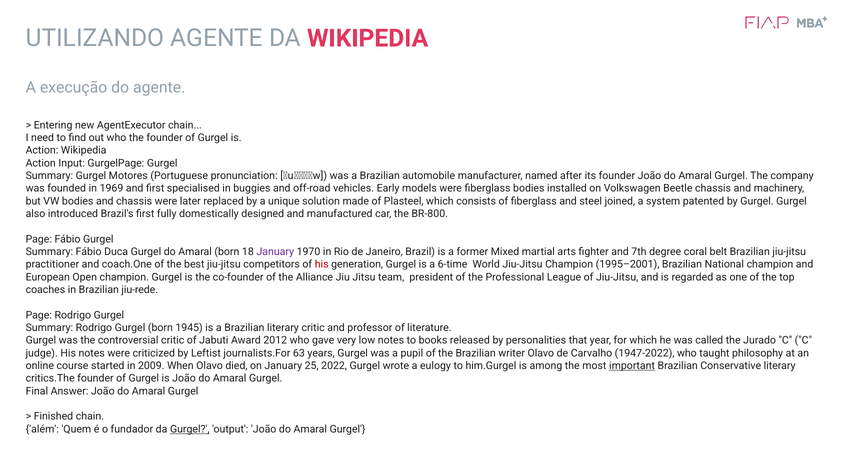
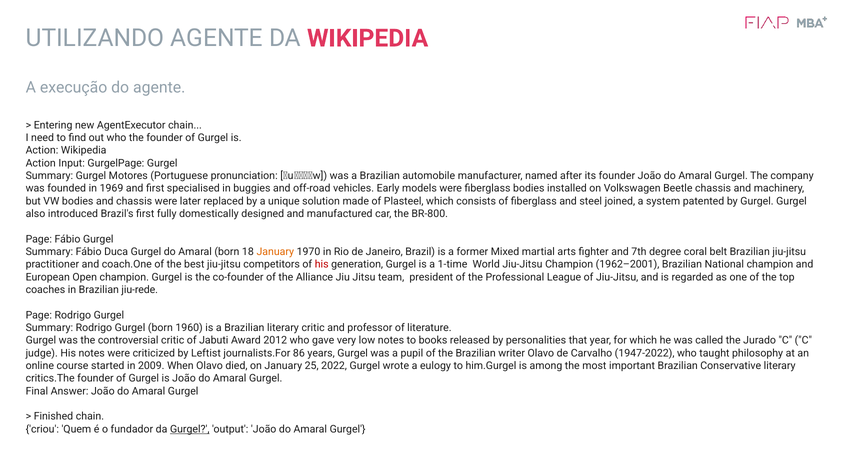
January colour: purple -> orange (275, 252)
6-time: 6-time -> 1-time (453, 264)
1995–2001: 1995–2001 -> 1962–2001 (628, 264)
1945: 1945 -> 1960 (189, 328)
63: 63 -> 86 (299, 353)
important underline: present -> none (632, 366)
além: além -> criou (42, 429)
